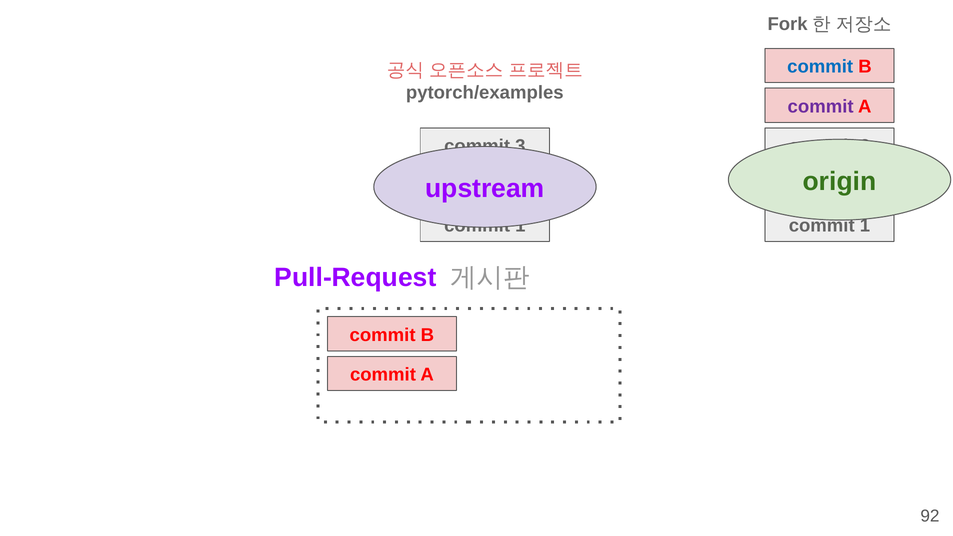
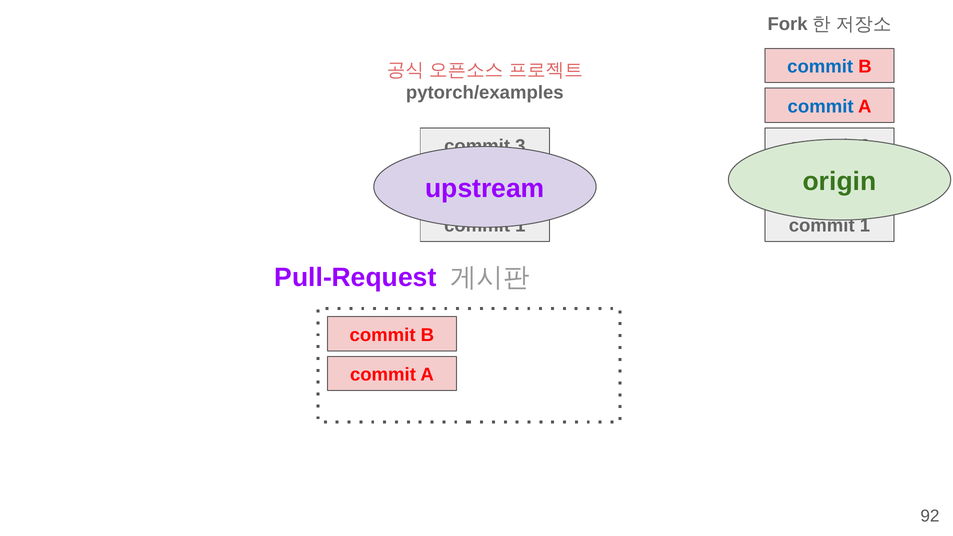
commit colour: purple -> blue (821, 107)
